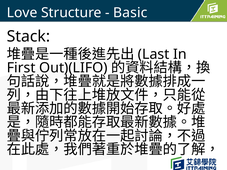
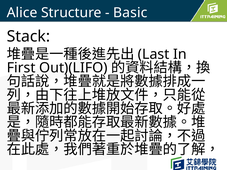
Love: Love -> Alice (22, 13)
